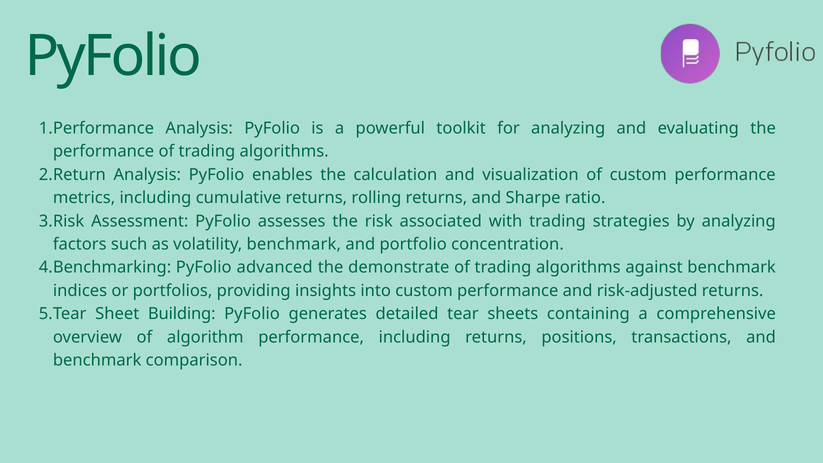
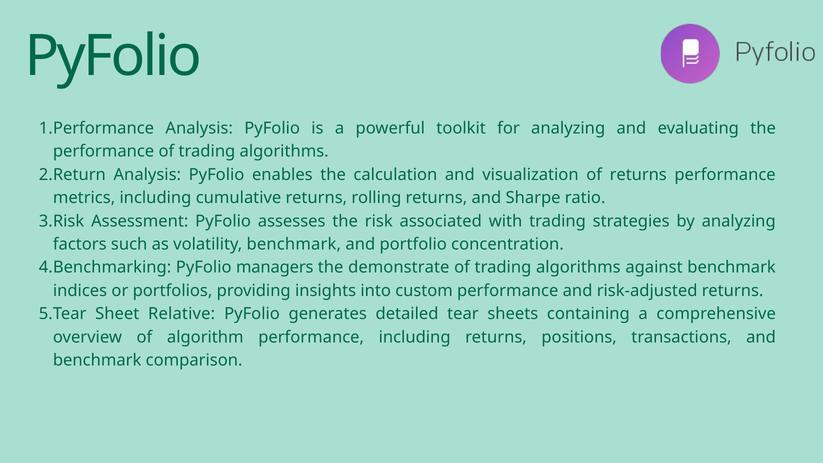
of custom: custom -> returns (638, 175)
advanced: advanced -> managers (275, 267)
Building: Building -> Relative (182, 314)
